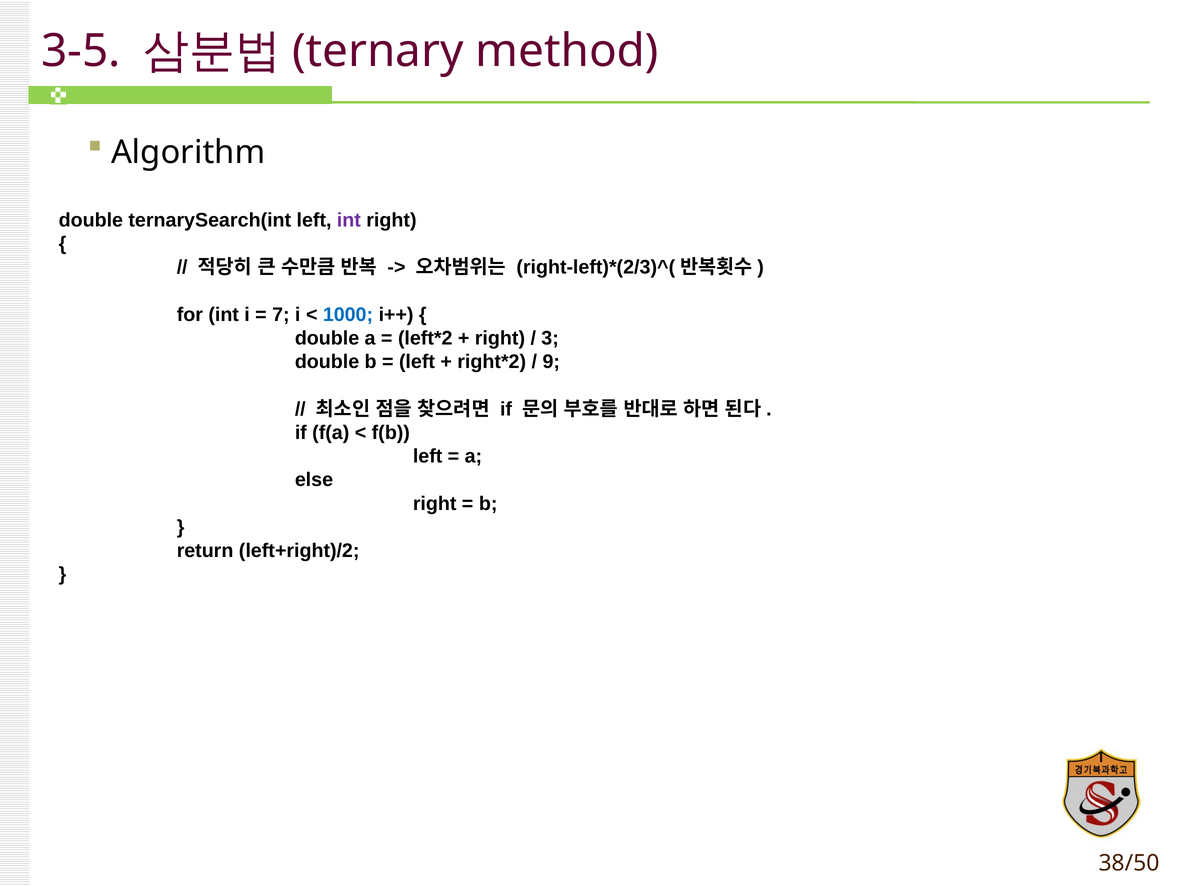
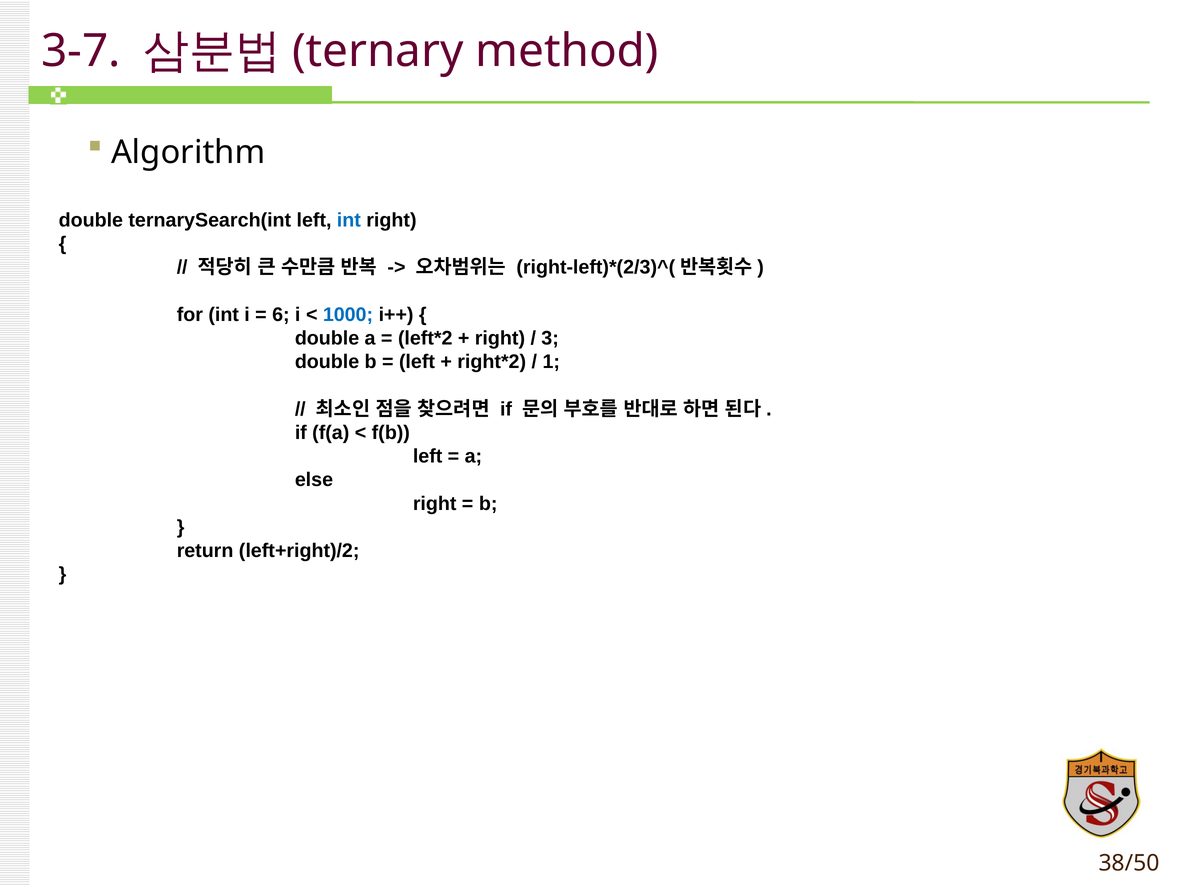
3-5: 3-5 -> 3-7 (81, 51)
int colour: purple -> blue (349, 220)
7: 7 -> 6 (281, 314)
9: 9 -> 1 (551, 362)
